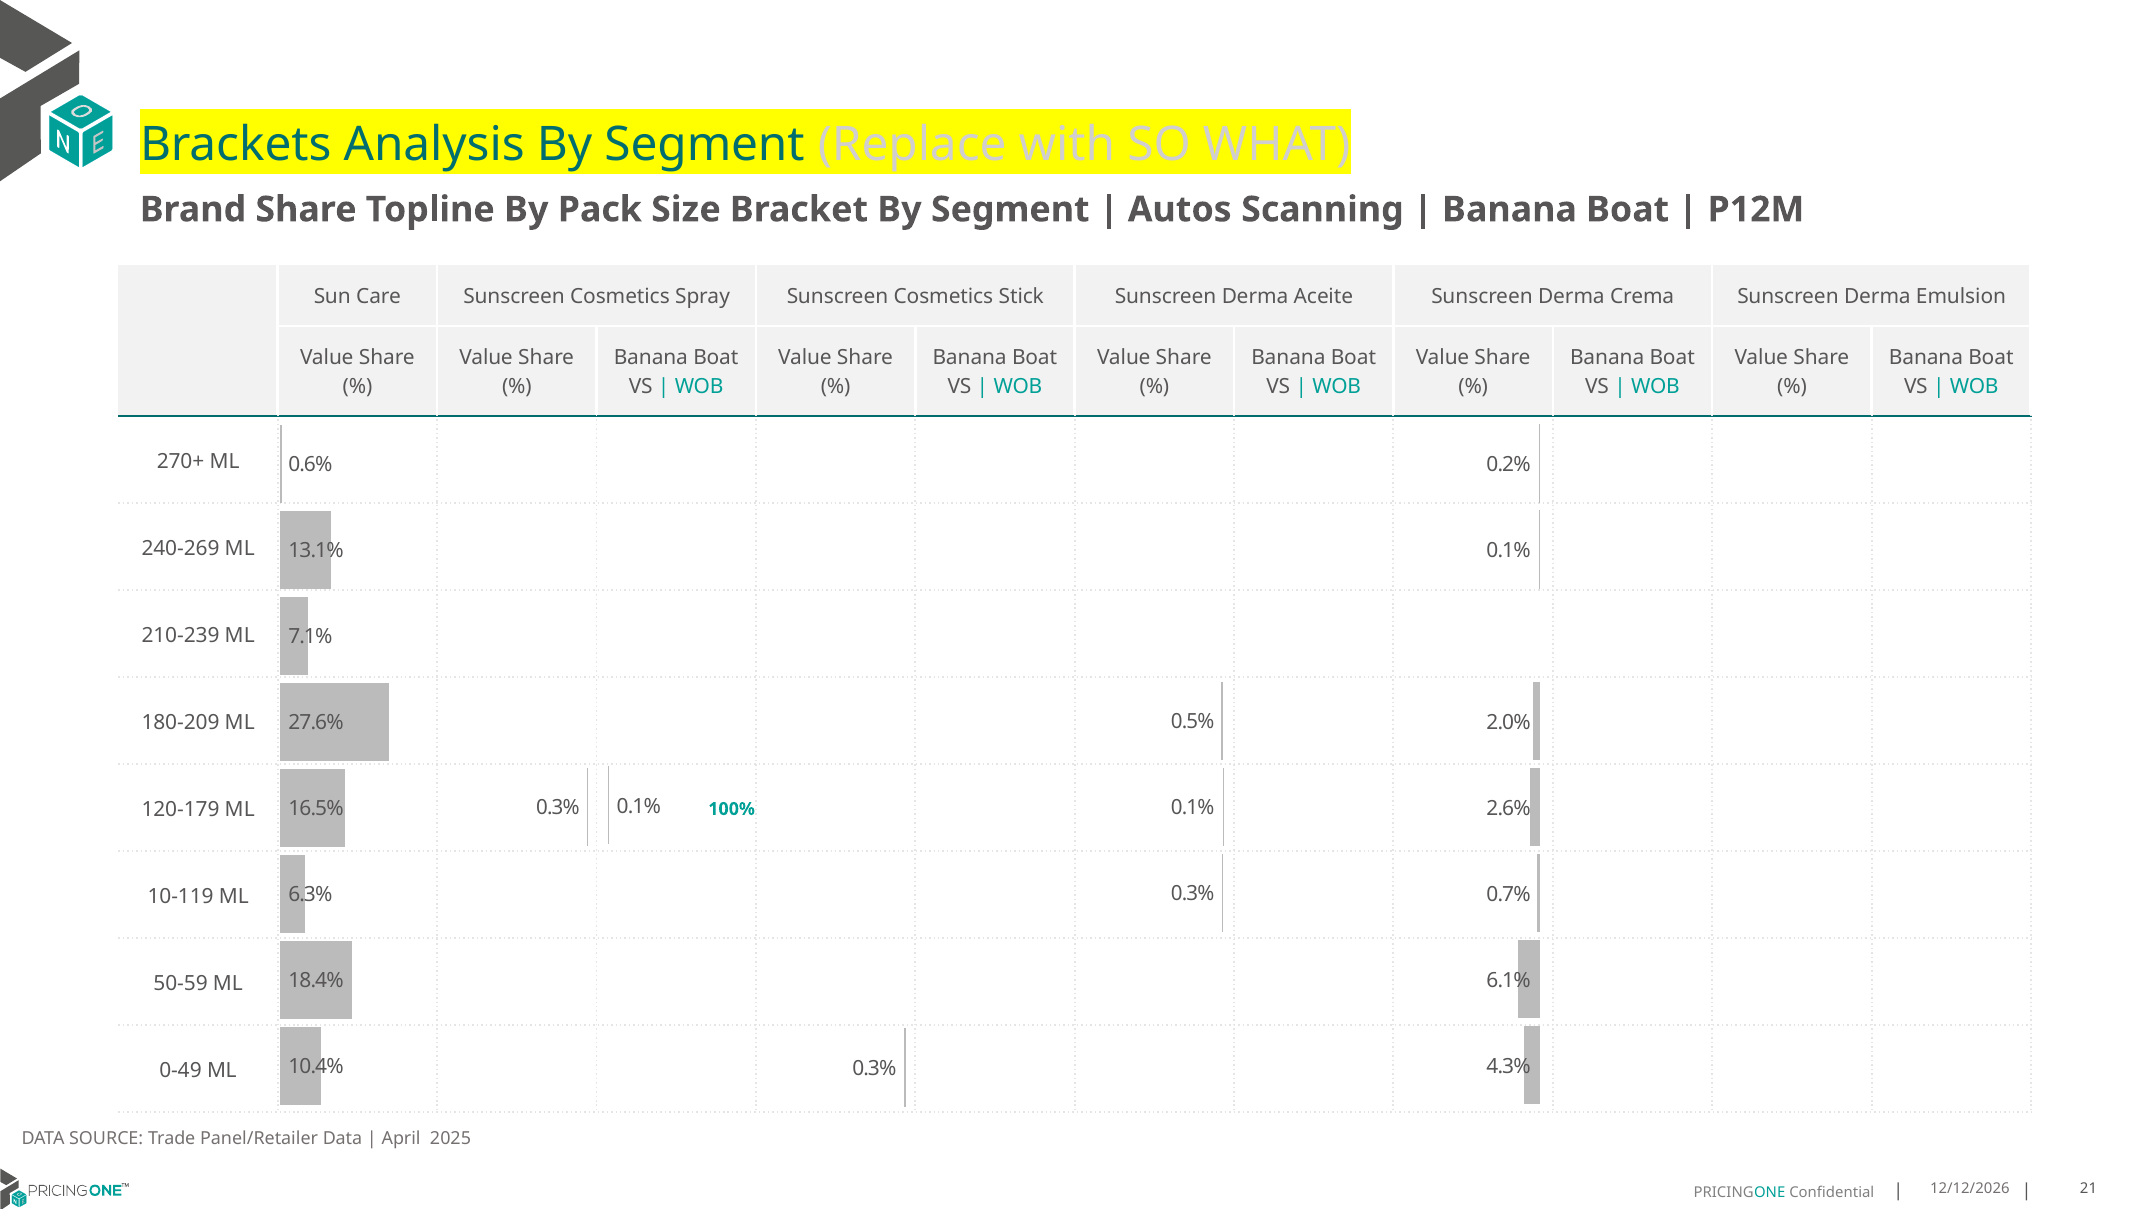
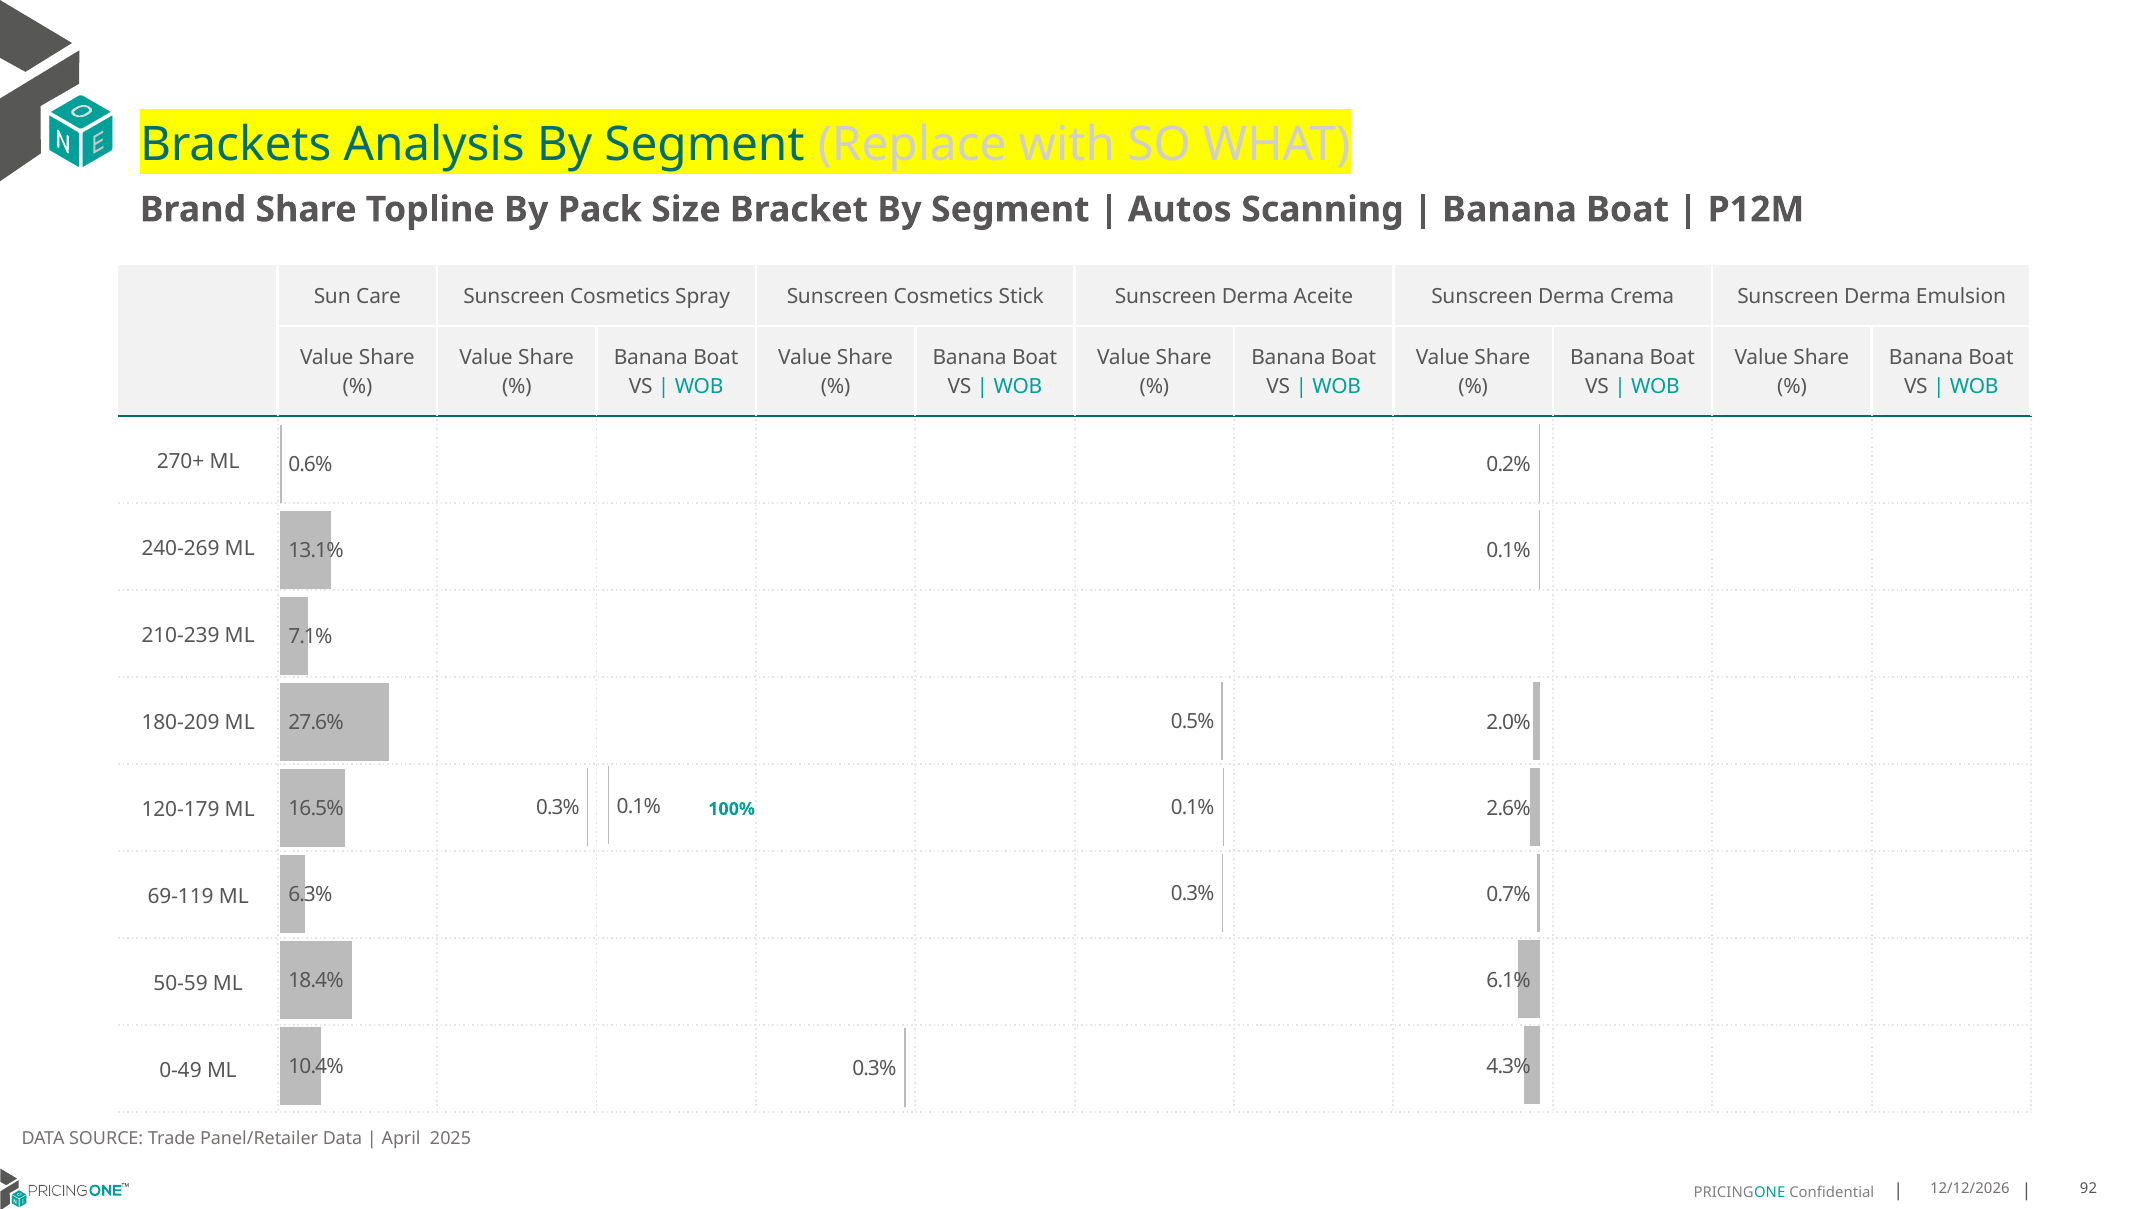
10-119: 10-119 -> 69-119 (181, 897)
21: 21 -> 92 (2089, 1189)
